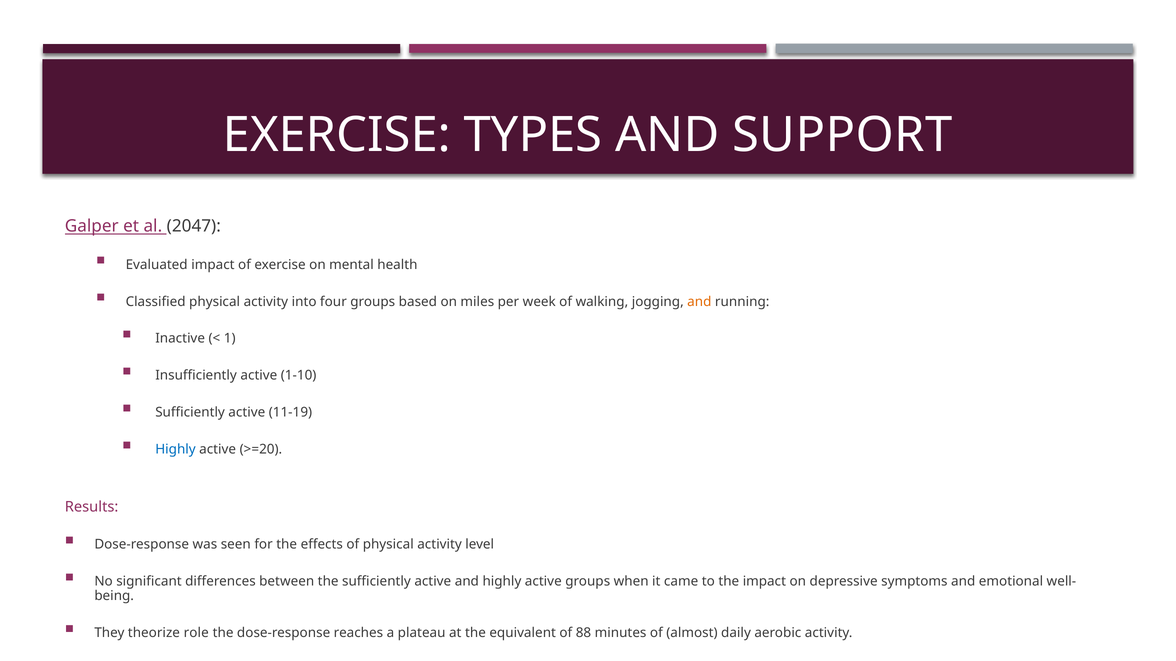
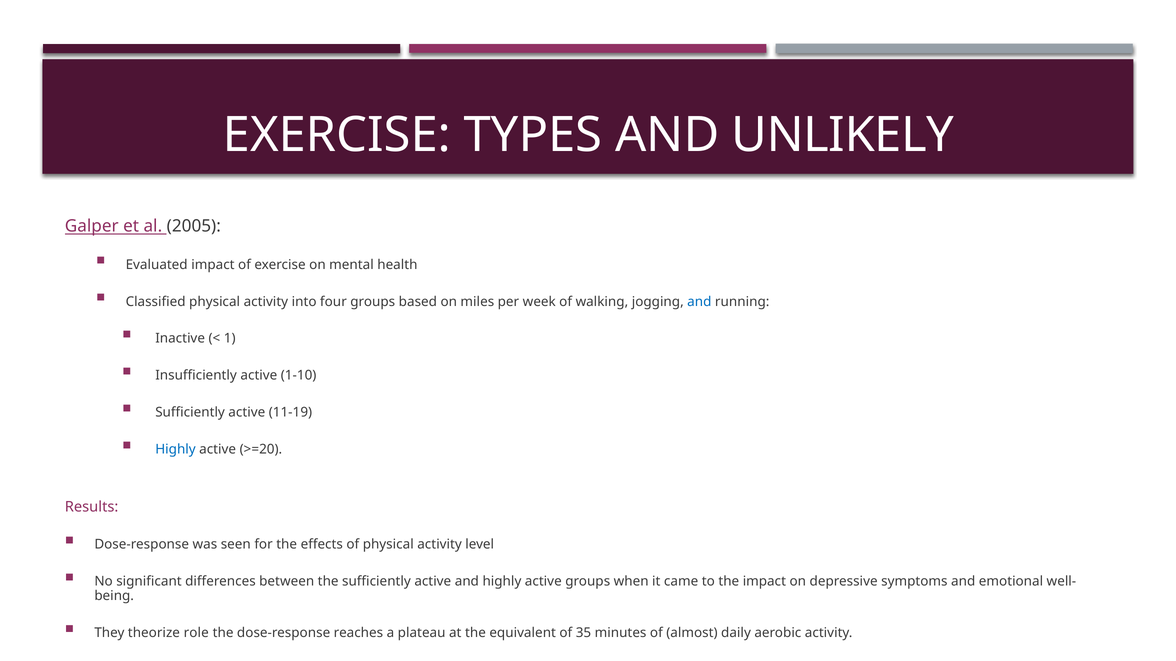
SUPPORT: SUPPORT -> UNLIKELY (843, 135)
2047: 2047 -> 2005 (194, 226)
and colour: orange -> blue (699, 302)
88: 88 -> 35 (583, 633)
